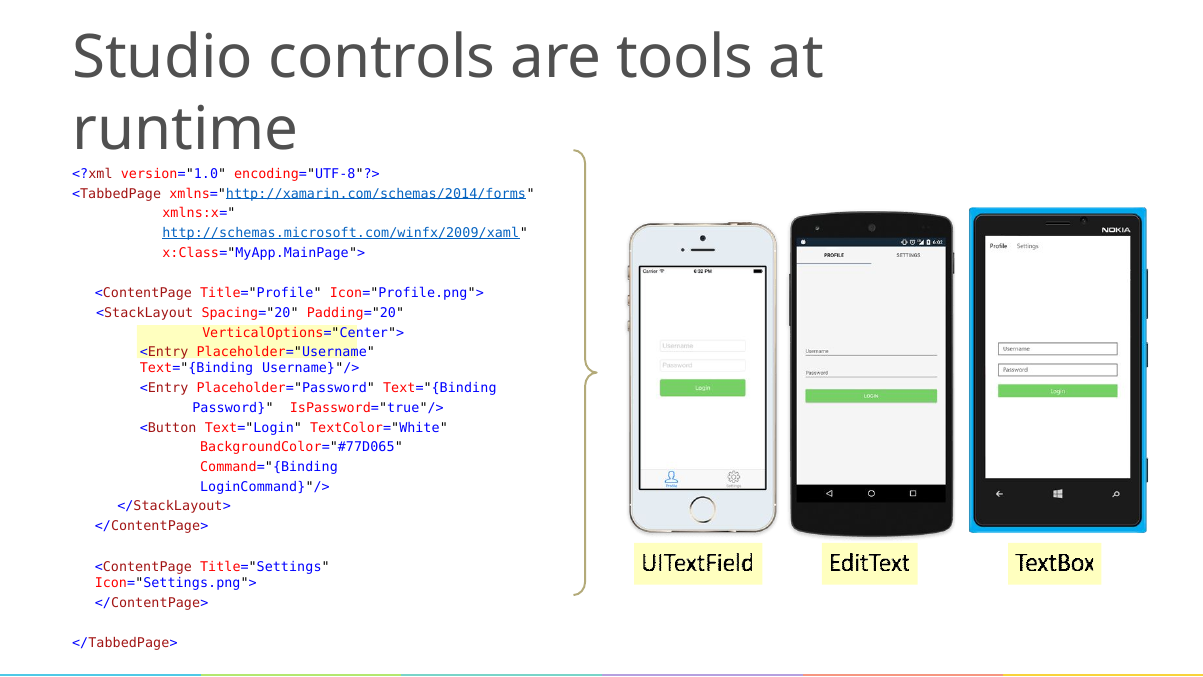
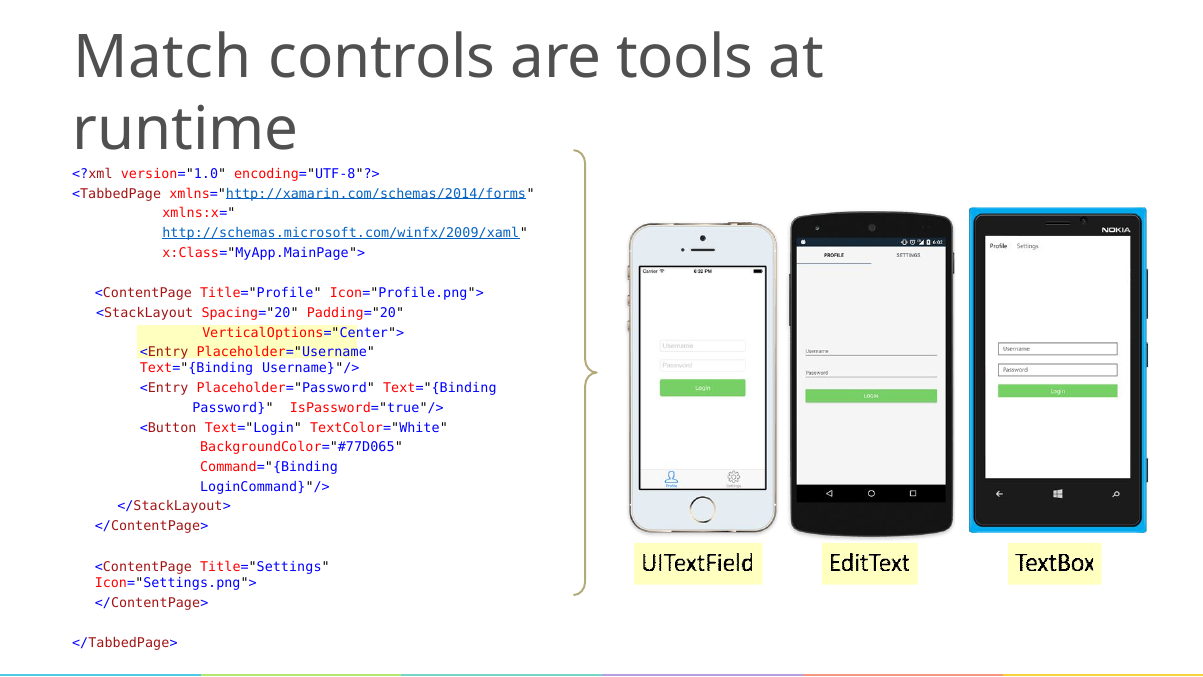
Studio: Studio -> Match (162, 57)
